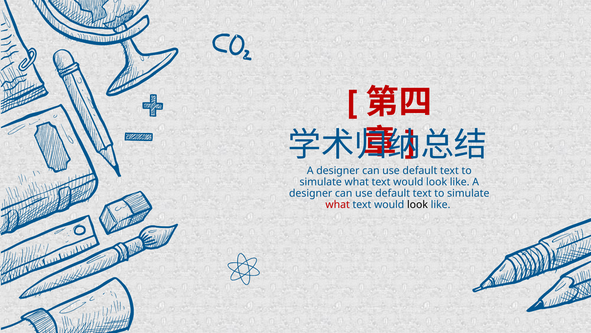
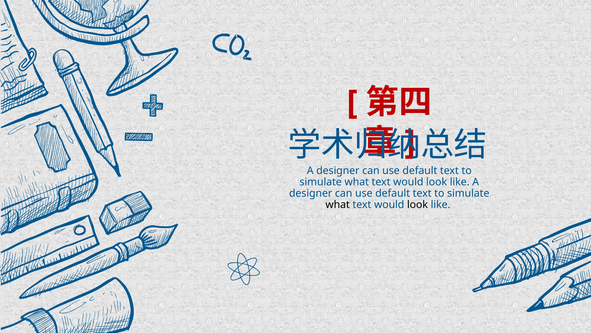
what colour: red -> black (338, 204)
